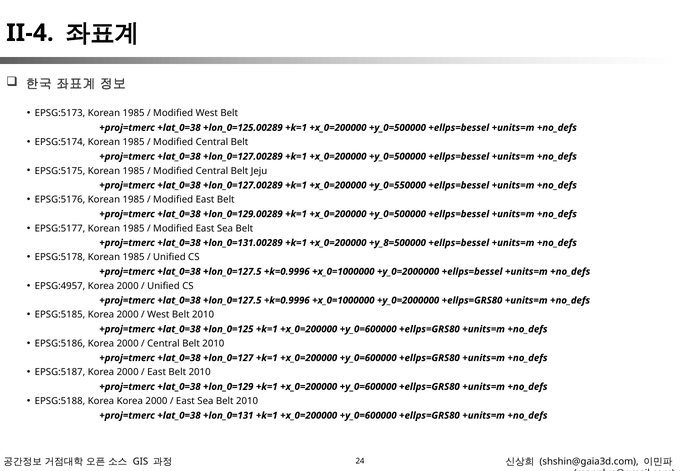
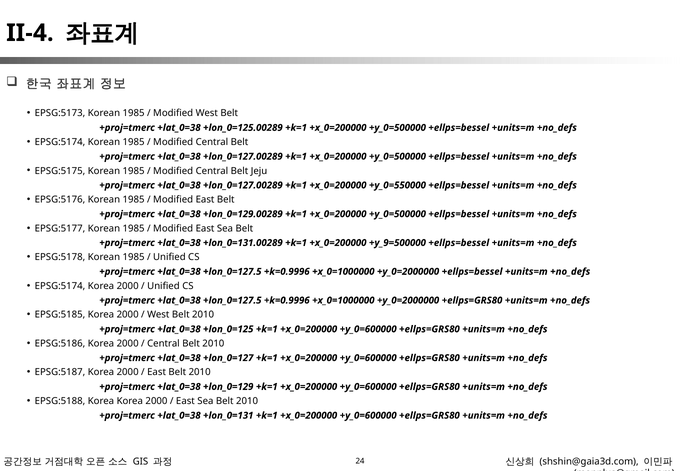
+y_8=500000: +y_8=500000 -> +y_9=500000 (397, 243)
EPSG:4957: EPSG:4957 -> EPSG:5174 (60, 286)
